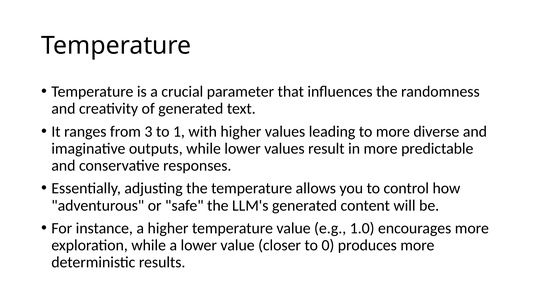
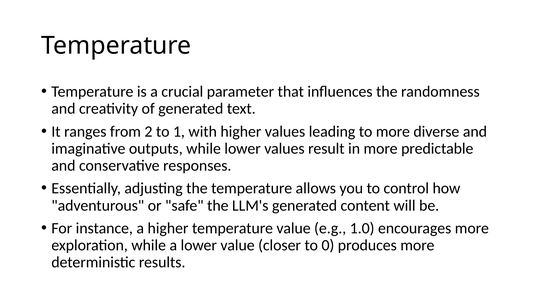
3: 3 -> 2 (148, 131)
